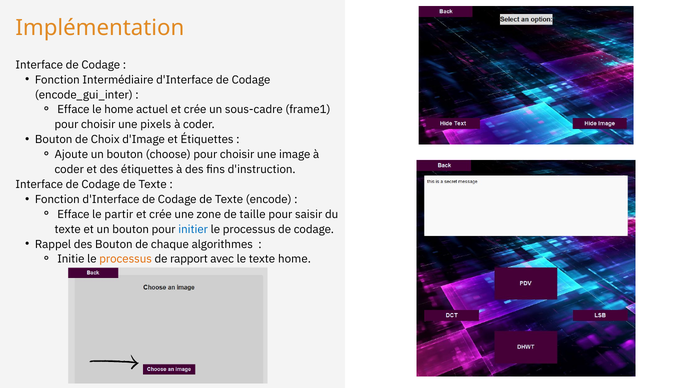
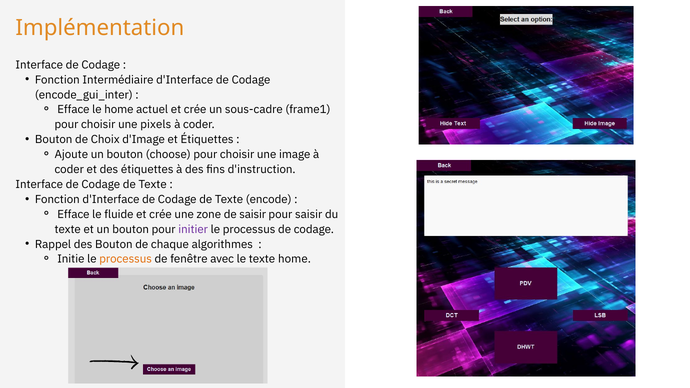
partir: partir -> fluide (119, 214)
de taille: taille -> saisir (253, 214)
initier colour: blue -> purple (193, 229)
rapport: rapport -> fenêtre (189, 259)
